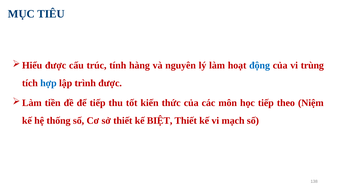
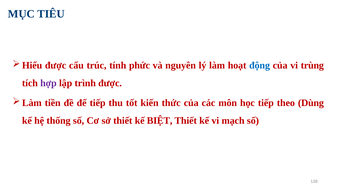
hàng: hàng -> phức (139, 65)
hợp colour: blue -> purple (48, 83)
Niệm: Niệm -> Dùng (311, 103)
